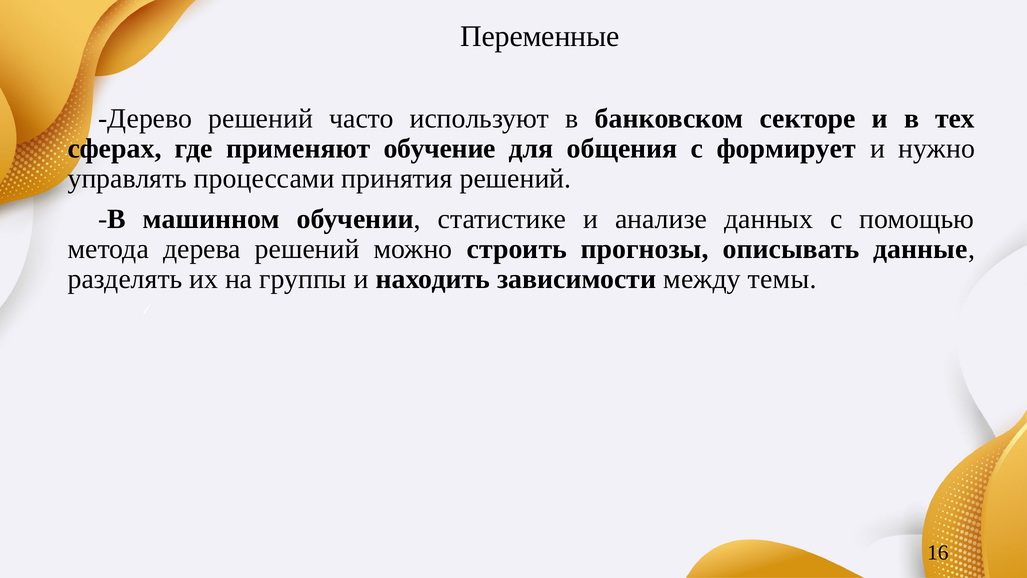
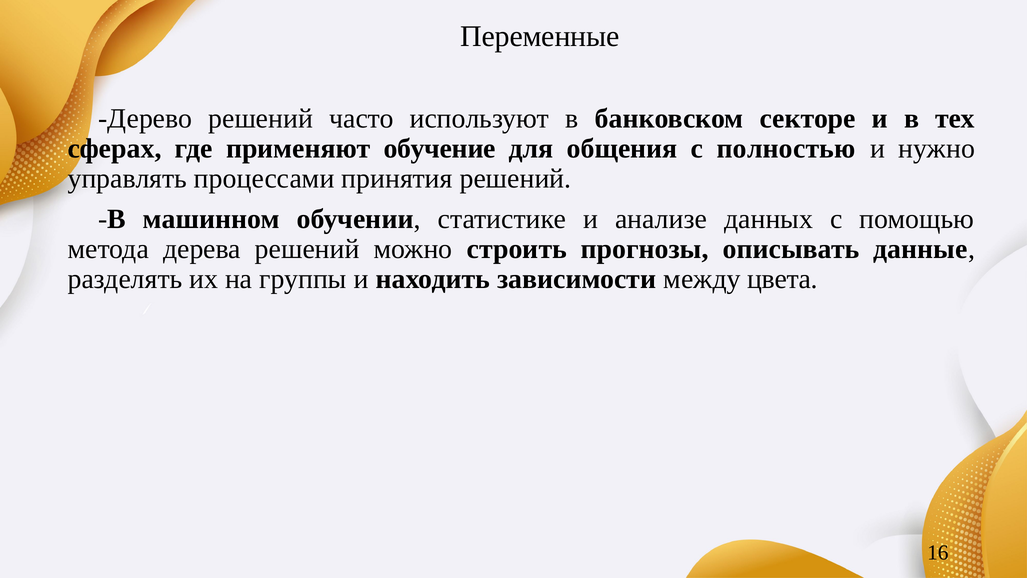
формирует: формирует -> полностью (786, 148)
темы: темы -> цвета (782, 279)
